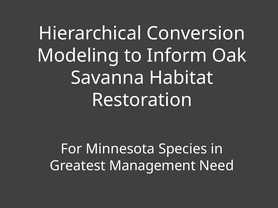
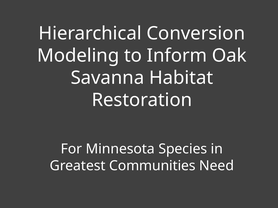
Management: Management -> Communities (152, 166)
